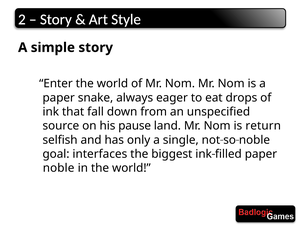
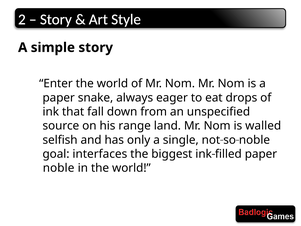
pause: pause -> range (135, 126)
return: return -> walled (263, 126)
